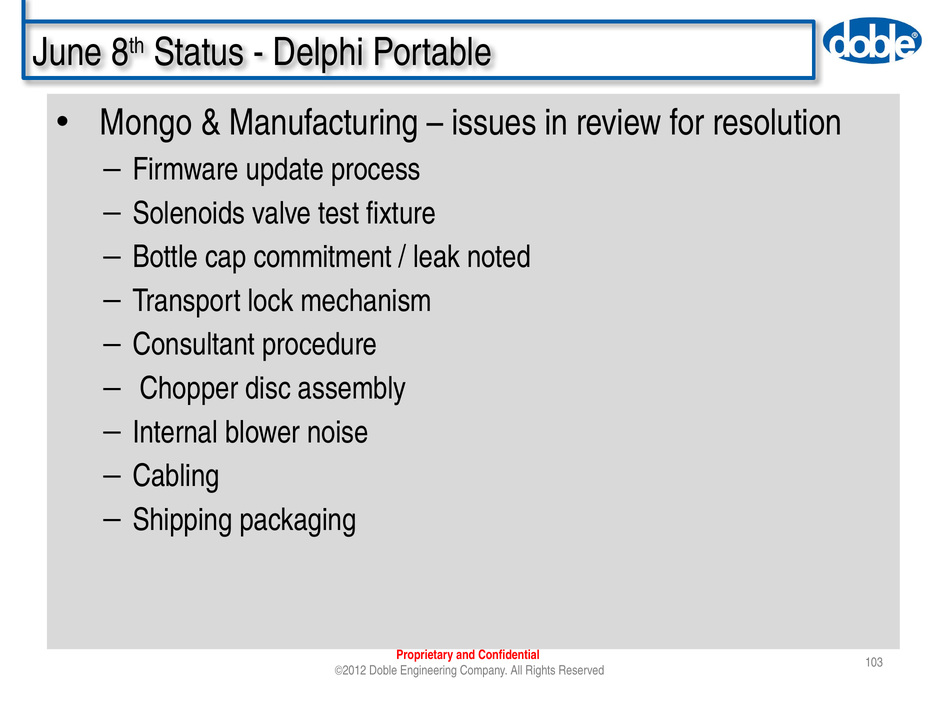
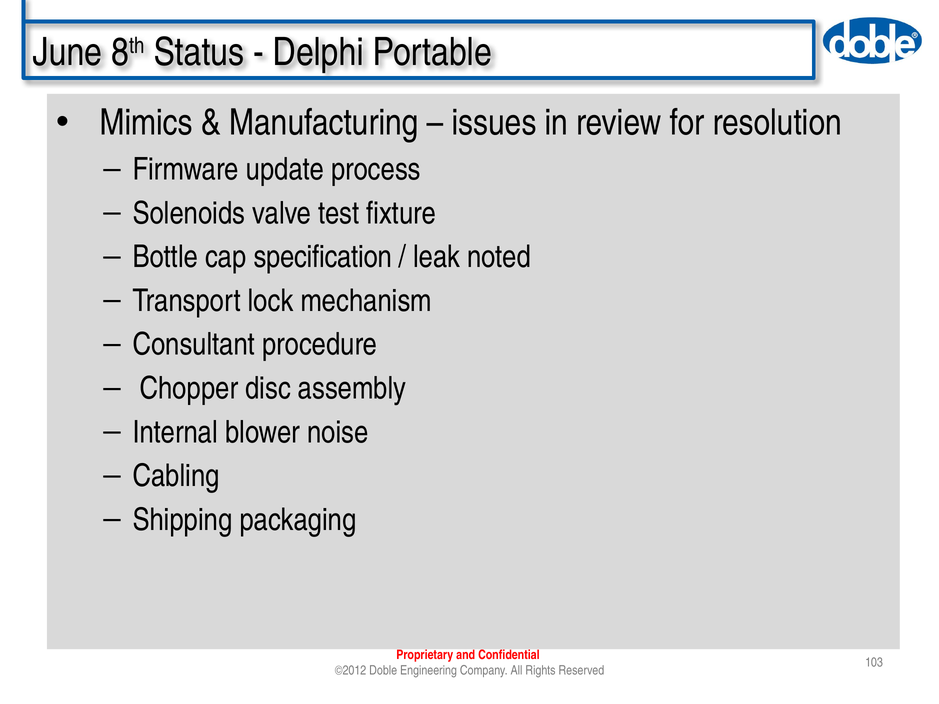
Mongo: Mongo -> Mimics (146, 123)
commitment: commitment -> specification (323, 257)
